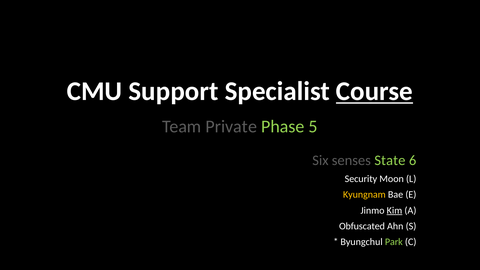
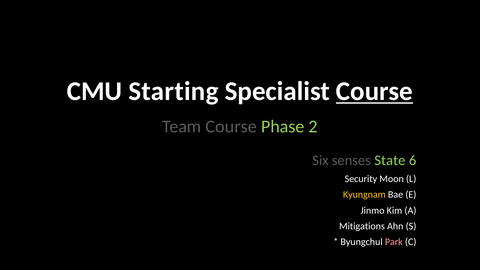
Support: Support -> Starting (173, 91)
Team Private: Private -> Course (231, 127)
5: 5 -> 2 (313, 127)
Kim underline: present -> none (394, 210)
Obfuscated: Obfuscated -> Mitigations (362, 226)
Park colour: light green -> pink (394, 242)
